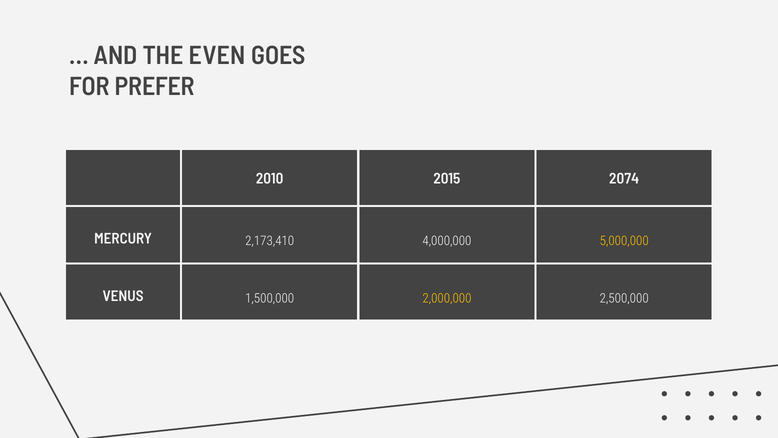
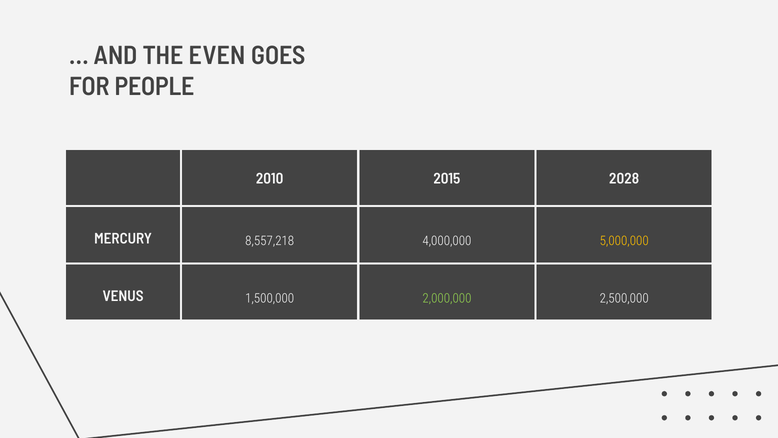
PREFER: PREFER -> PEOPLE (155, 87)
2074: 2074 -> 2028 (624, 178)
2,173,410: 2,173,410 -> 8,557,218 (270, 241)
2,000,000 colour: yellow -> light green (447, 298)
